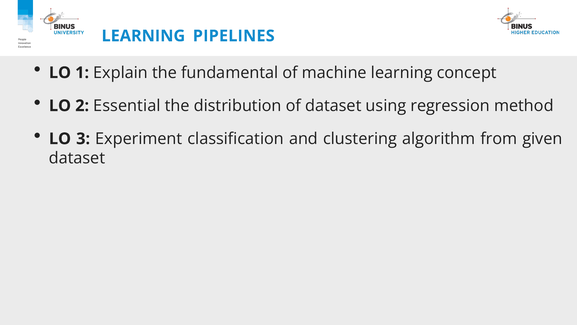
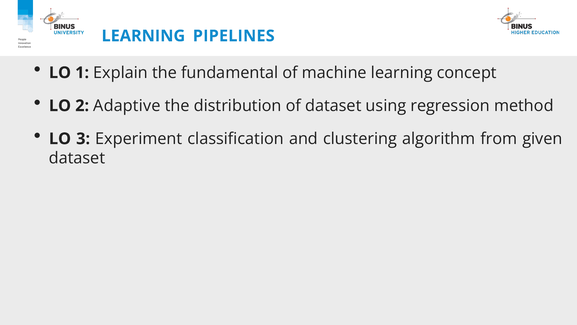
Essential: Essential -> Adaptive (127, 106)
